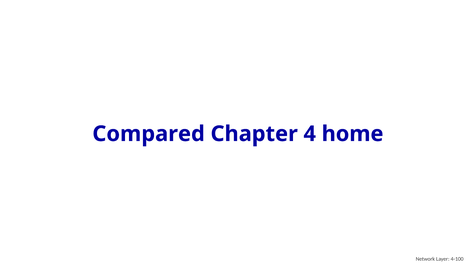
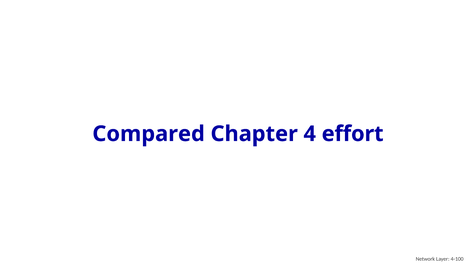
home: home -> effort (353, 134)
